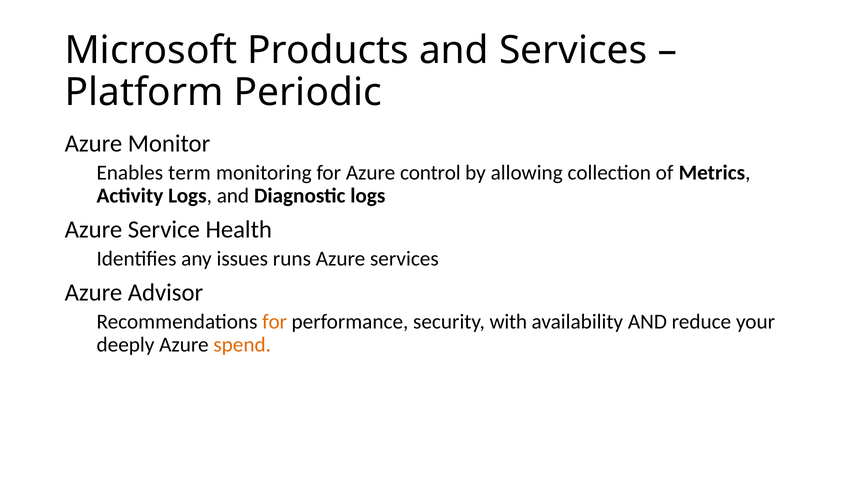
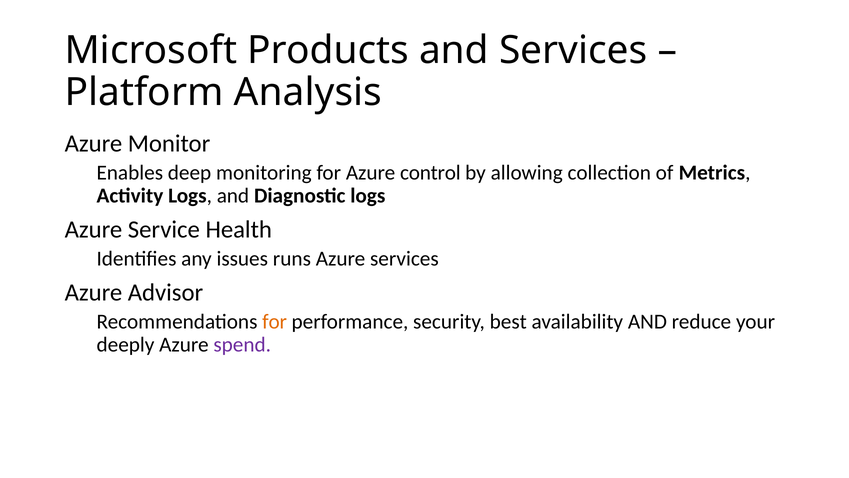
Periodic: Periodic -> Analysis (308, 92)
term: term -> deep (190, 173)
with: with -> best (508, 322)
spend colour: orange -> purple (242, 344)
